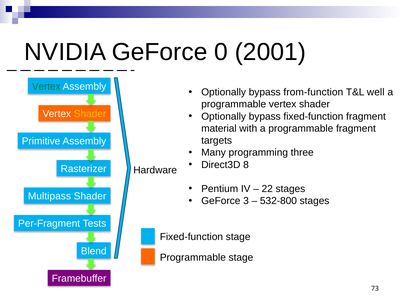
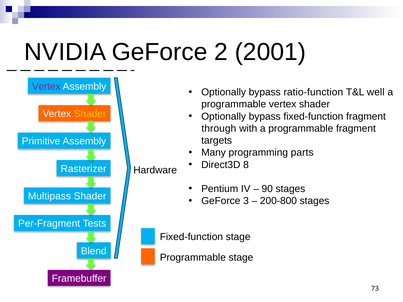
0: 0 -> 2 (221, 52)
Vertex colour: green -> purple (46, 86)
from-function: from-function -> ratio-function (313, 92)
material: material -> through (219, 129)
three: three -> parts (302, 153)
22: 22 -> 90 (267, 189)
532-800: 532-800 -> 200-800 (278, 201)
